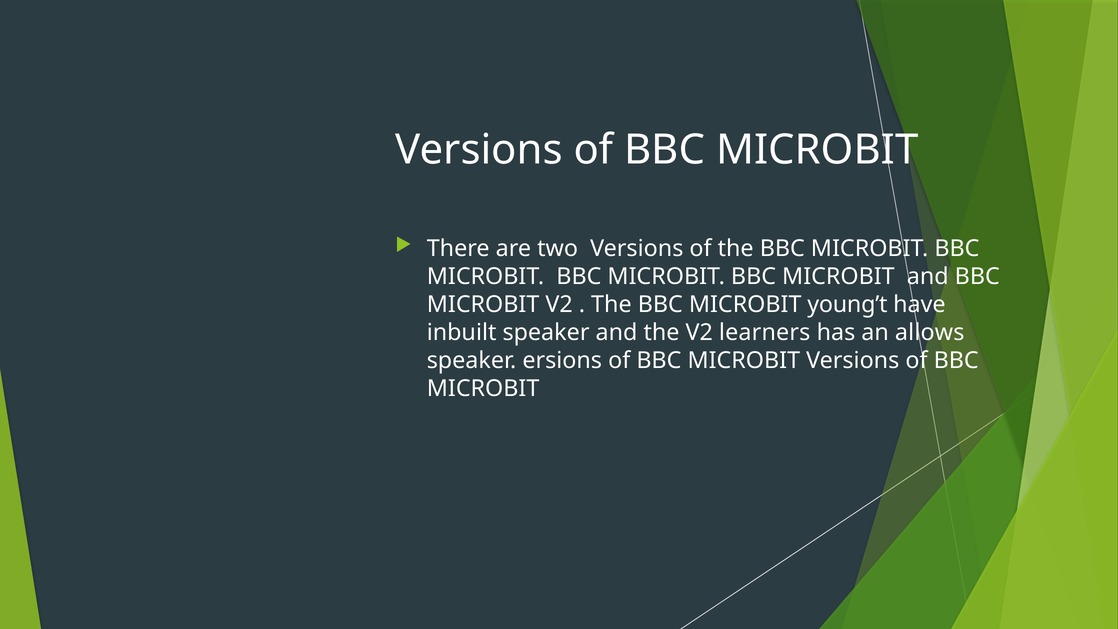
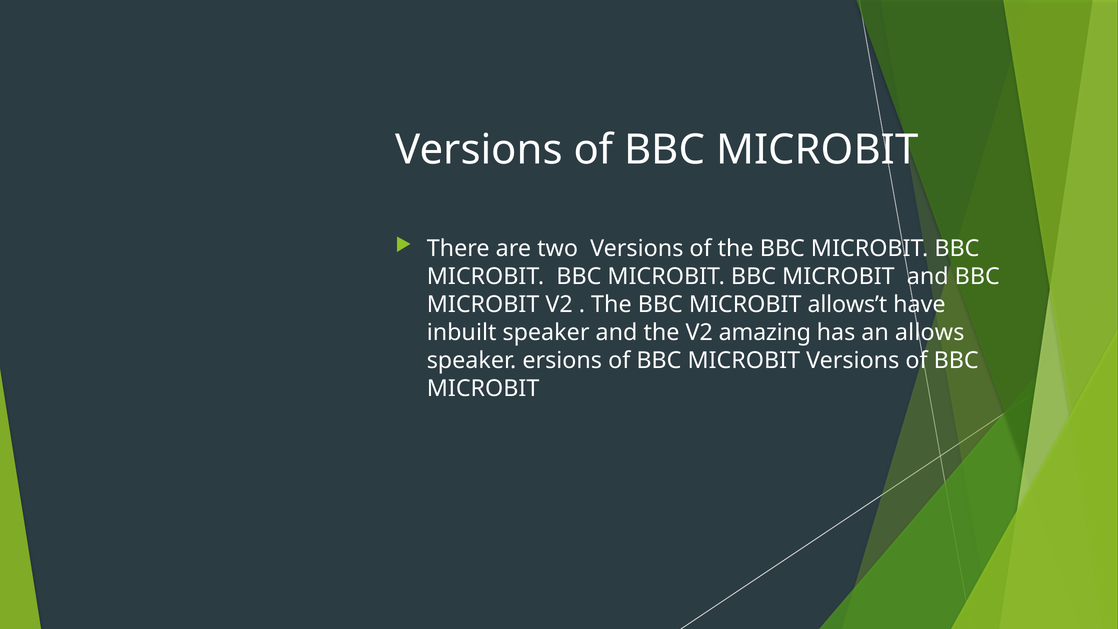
young’t: young’t -> allows’t (847, 304)
learners: learners -> amazing (765, 332)
